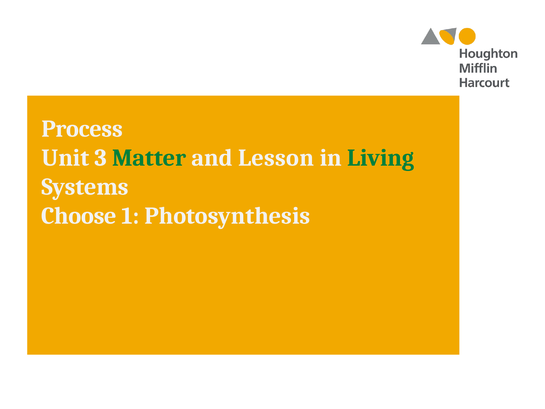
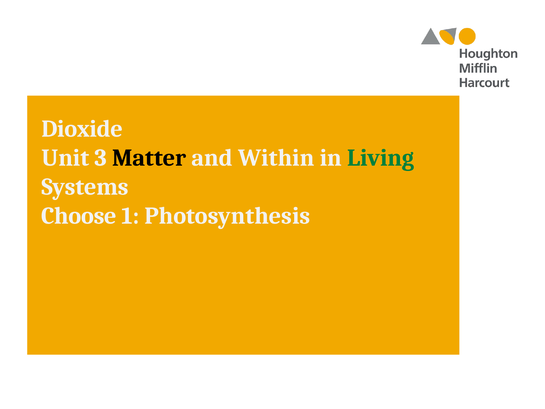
Process: Process -> Dioxide (82, 129)
Matter colour: green -> black (149, 158)
Lesson: Lesson -> Within (276, 158)
